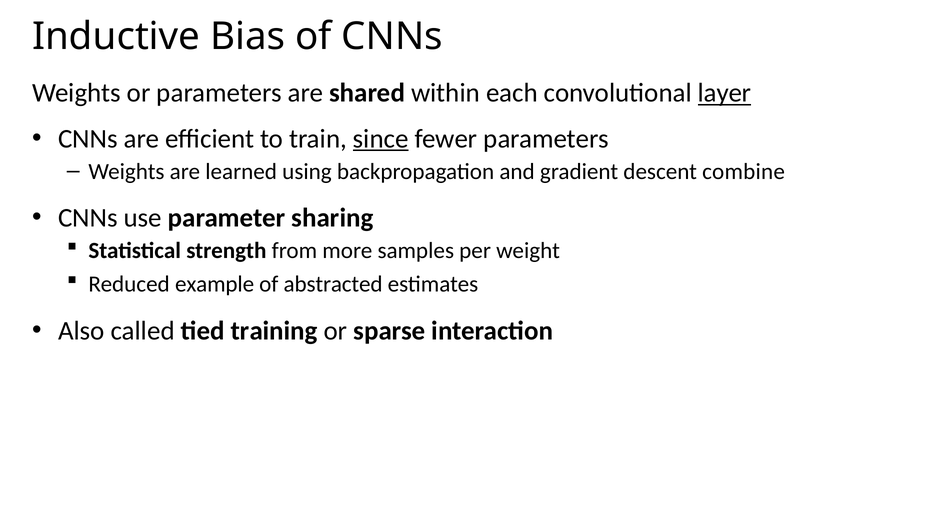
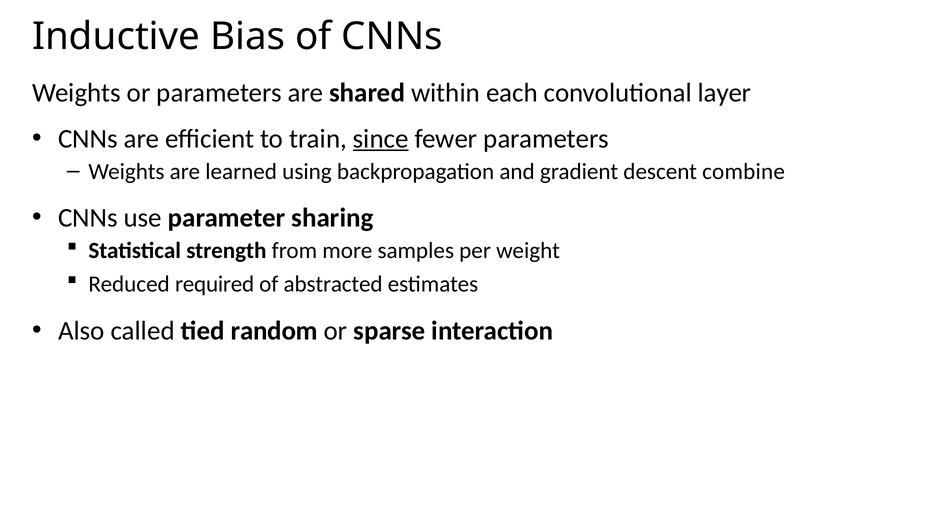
layer underline: present -> none (725, 93)
example: example -> required (215, 284)
training: training -> random (274, 331)
